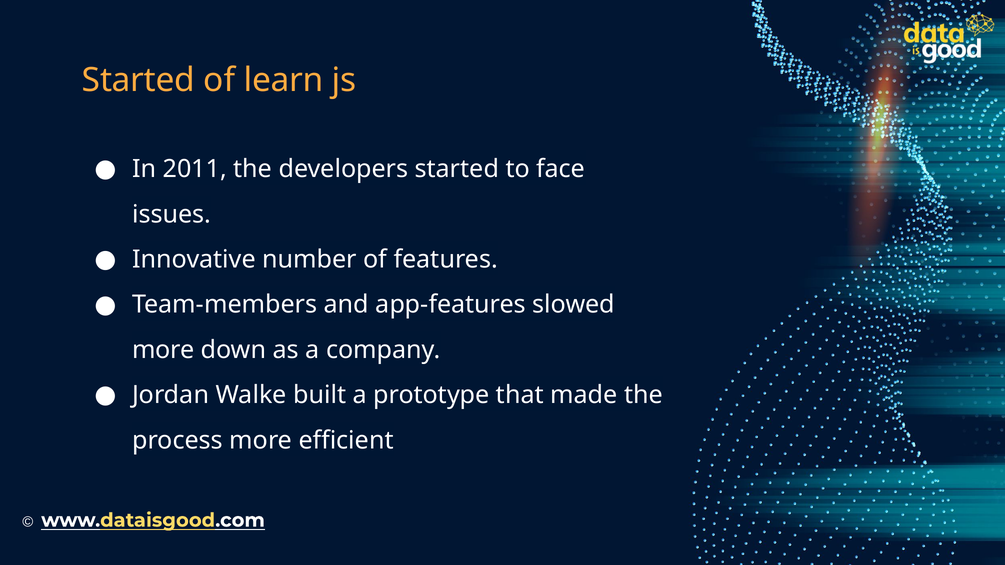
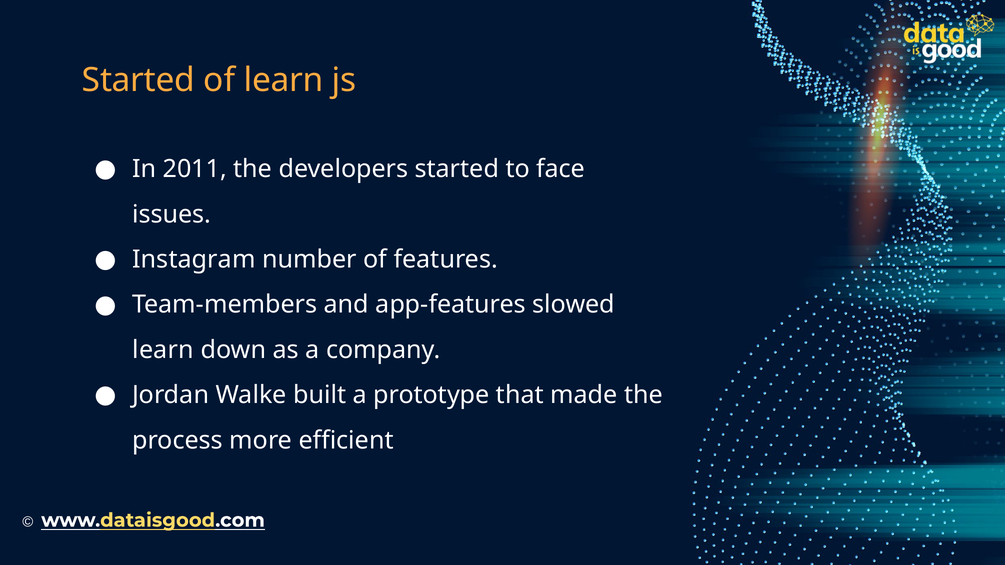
Innovative: Innovative -> Instagram (194, 260)
more: more -> learn (163, 350)
